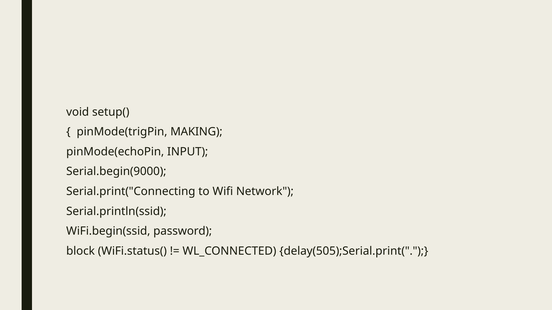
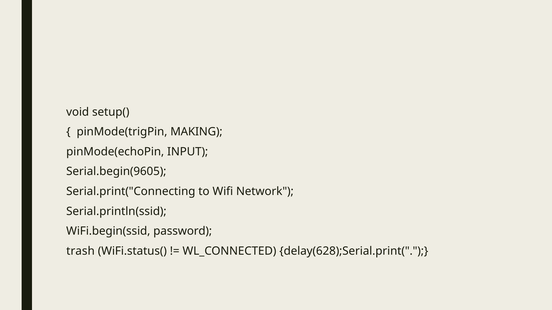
Serial.begin(9000: Serial.begin(9000 -> Serial.begin(9605 (116, 172)
block: block -> trash (80, 251)
delay(505);Serial.print(: delay(505);Serial.print( -> delay(628);Serial.print( (354, 251)
